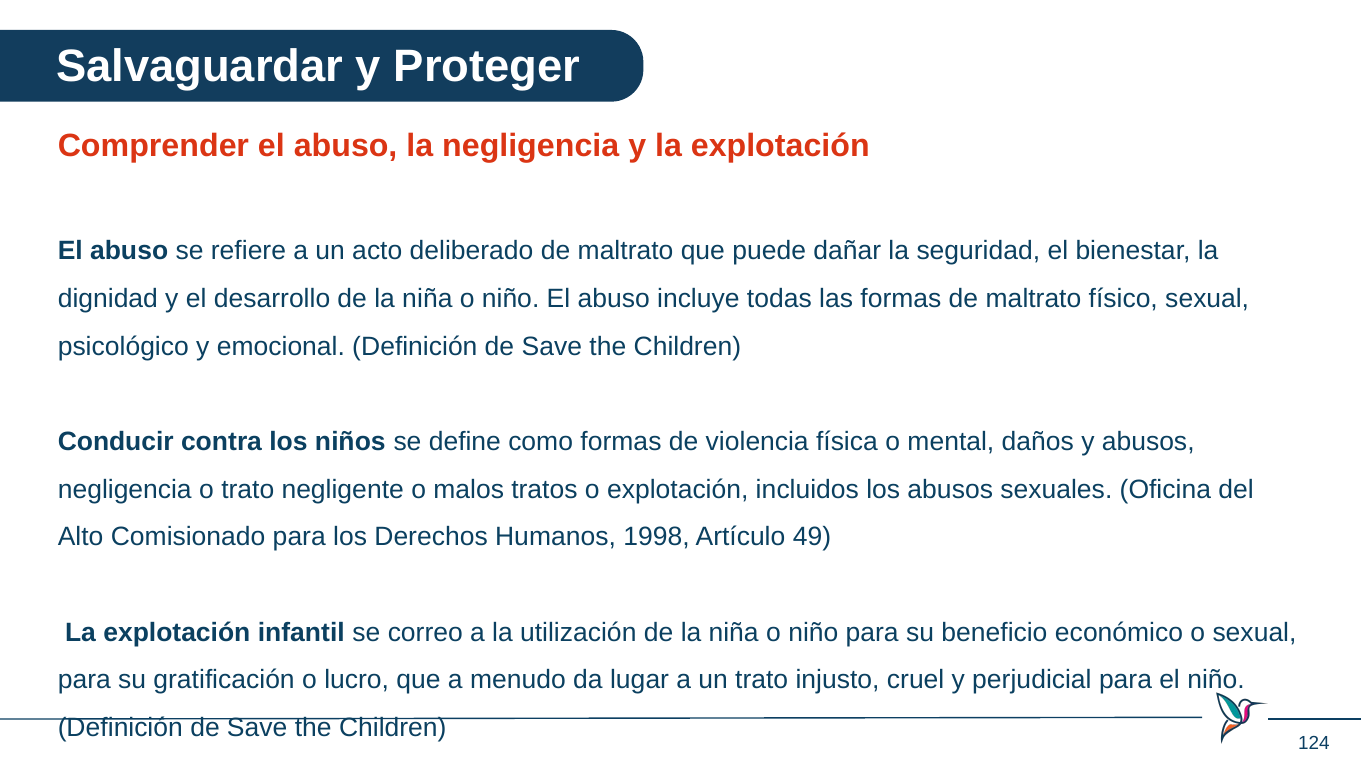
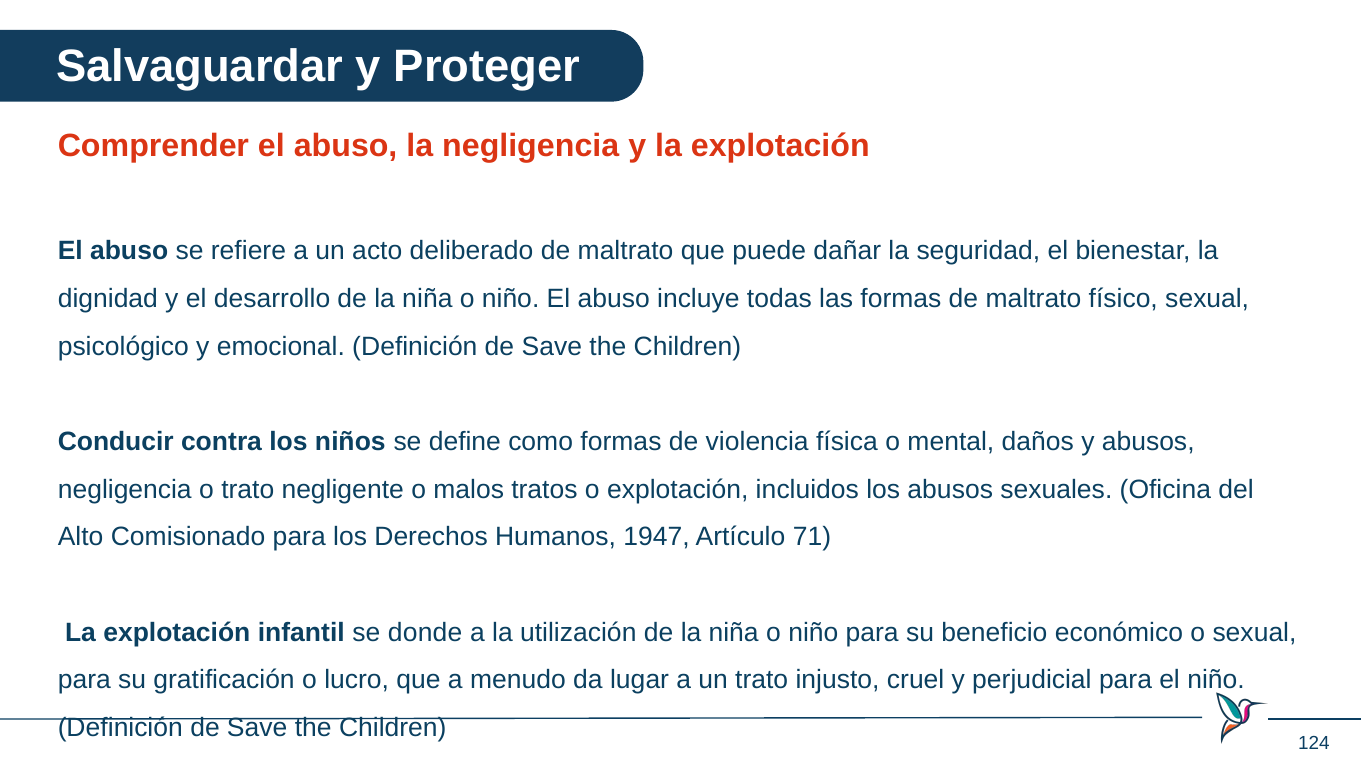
1998: 1998 -> 1947 (657, 537)
49: 49 -> 71 (812, 537)
correo: correo -> donde (425, 632)
